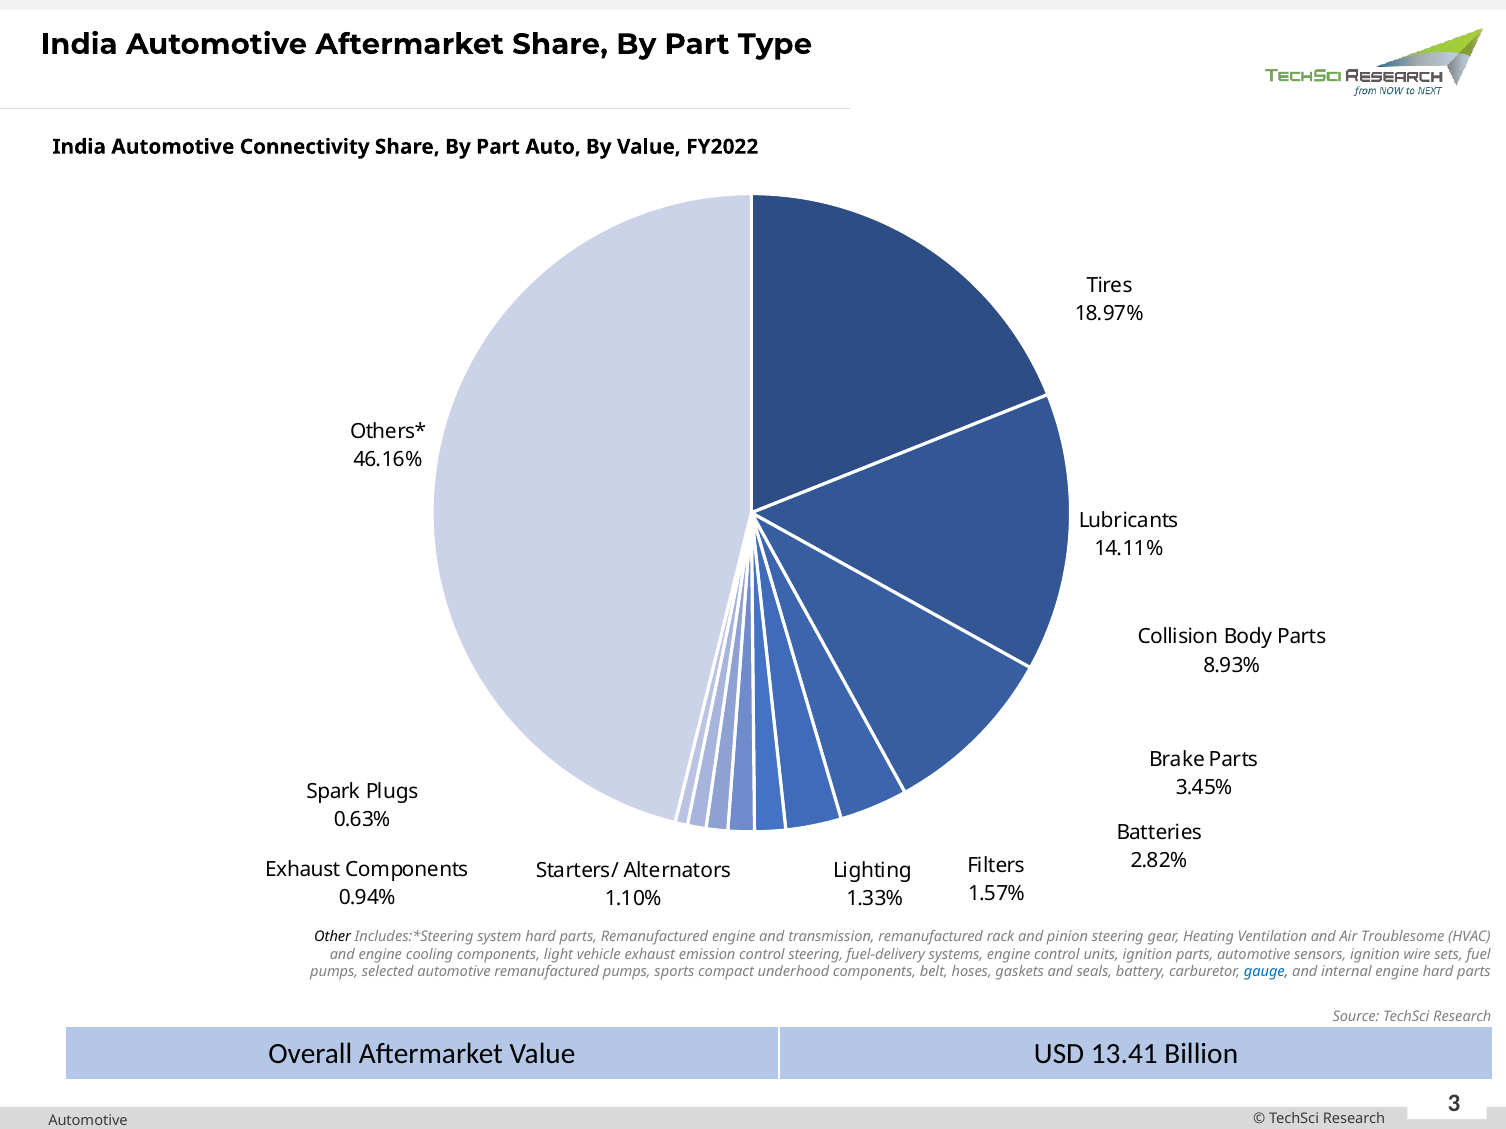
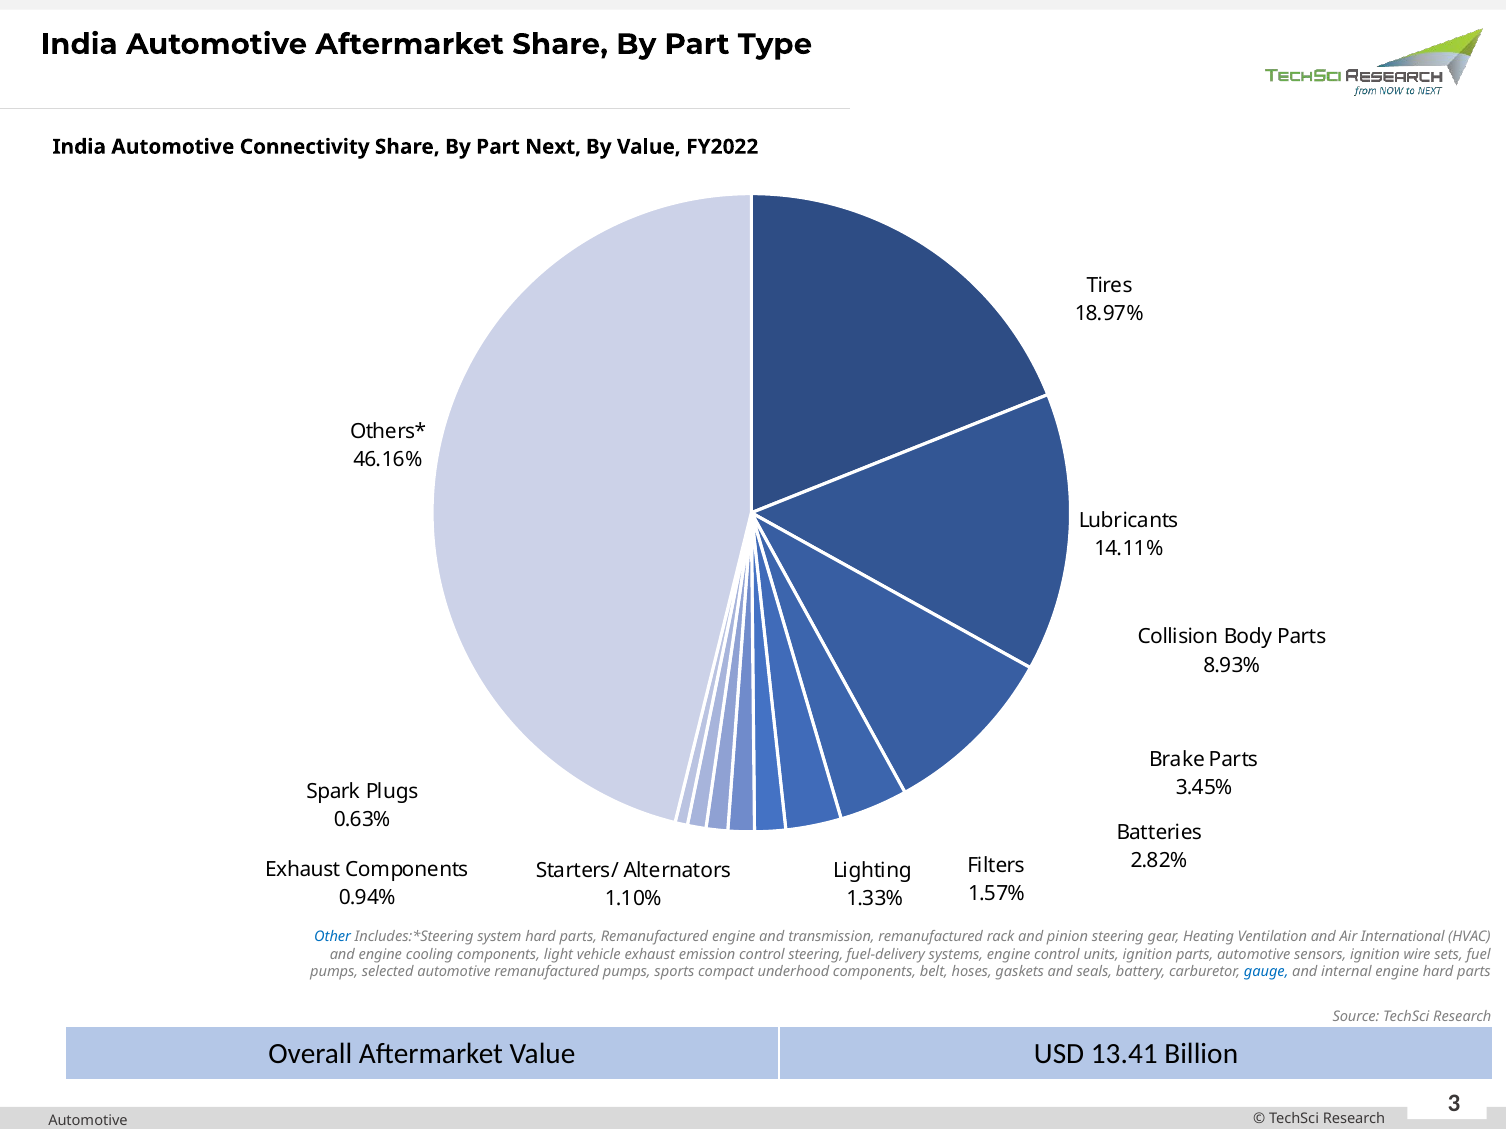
Auto: Auto -> Next (553, 147)
Other colour: black -> blue (333, 937)
Troublesome: Troublesome -> International (1403, 937)
